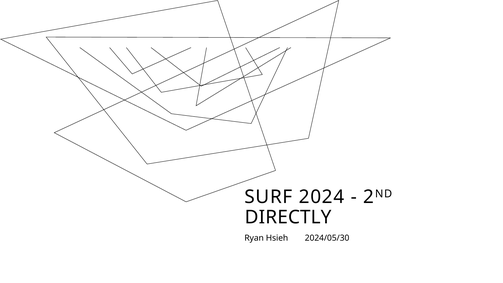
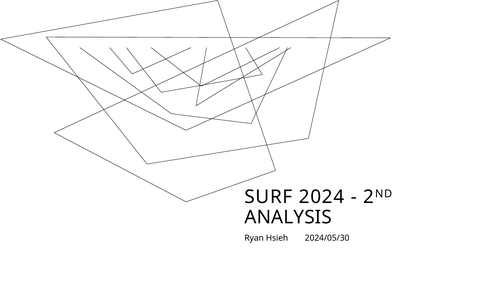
DIRECTLY: DIRECTLY -> ANALYSIS (288, 217)
